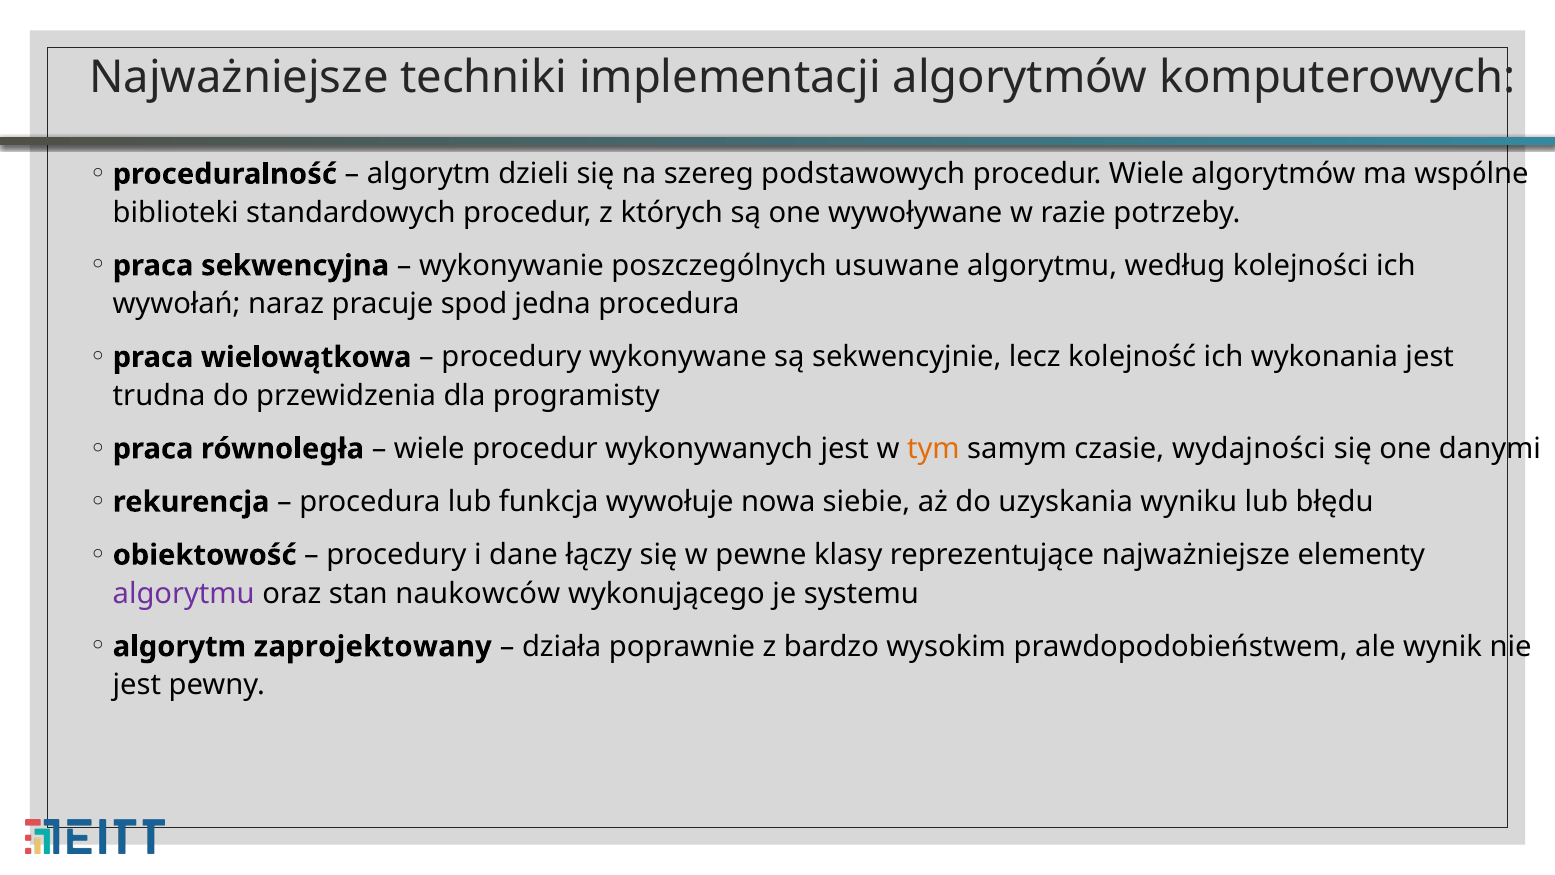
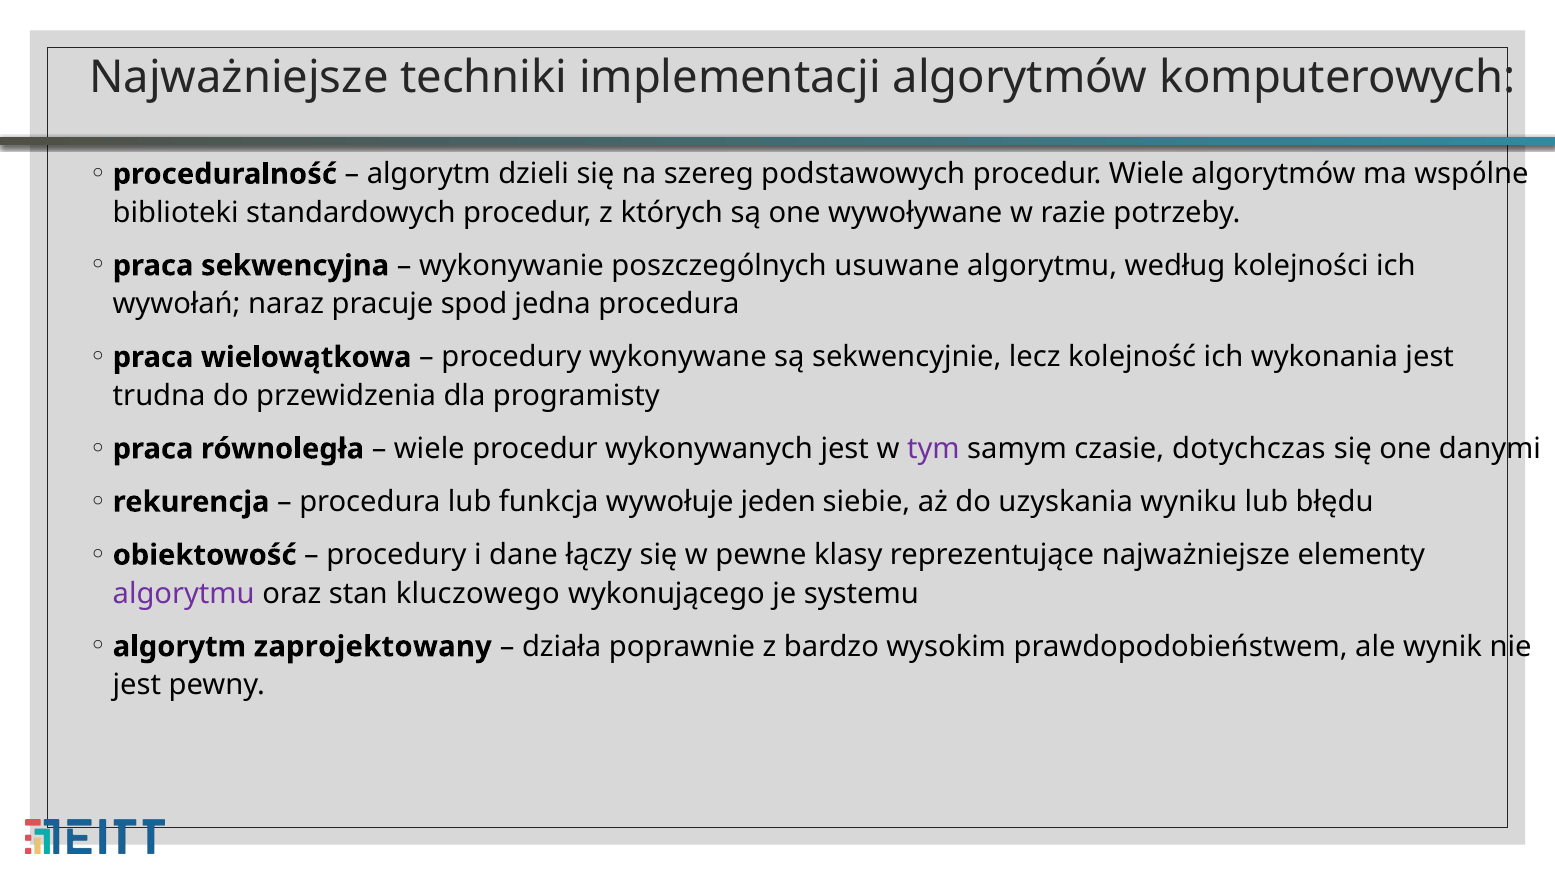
tym colour: orange -> purple (933, 449)
wydajności: wydajności -> dotychczas (1249, 449)
nowa: nowa -> jeden (778, 502)
naukowców: naukowców -> kluczowego (478, 593)
